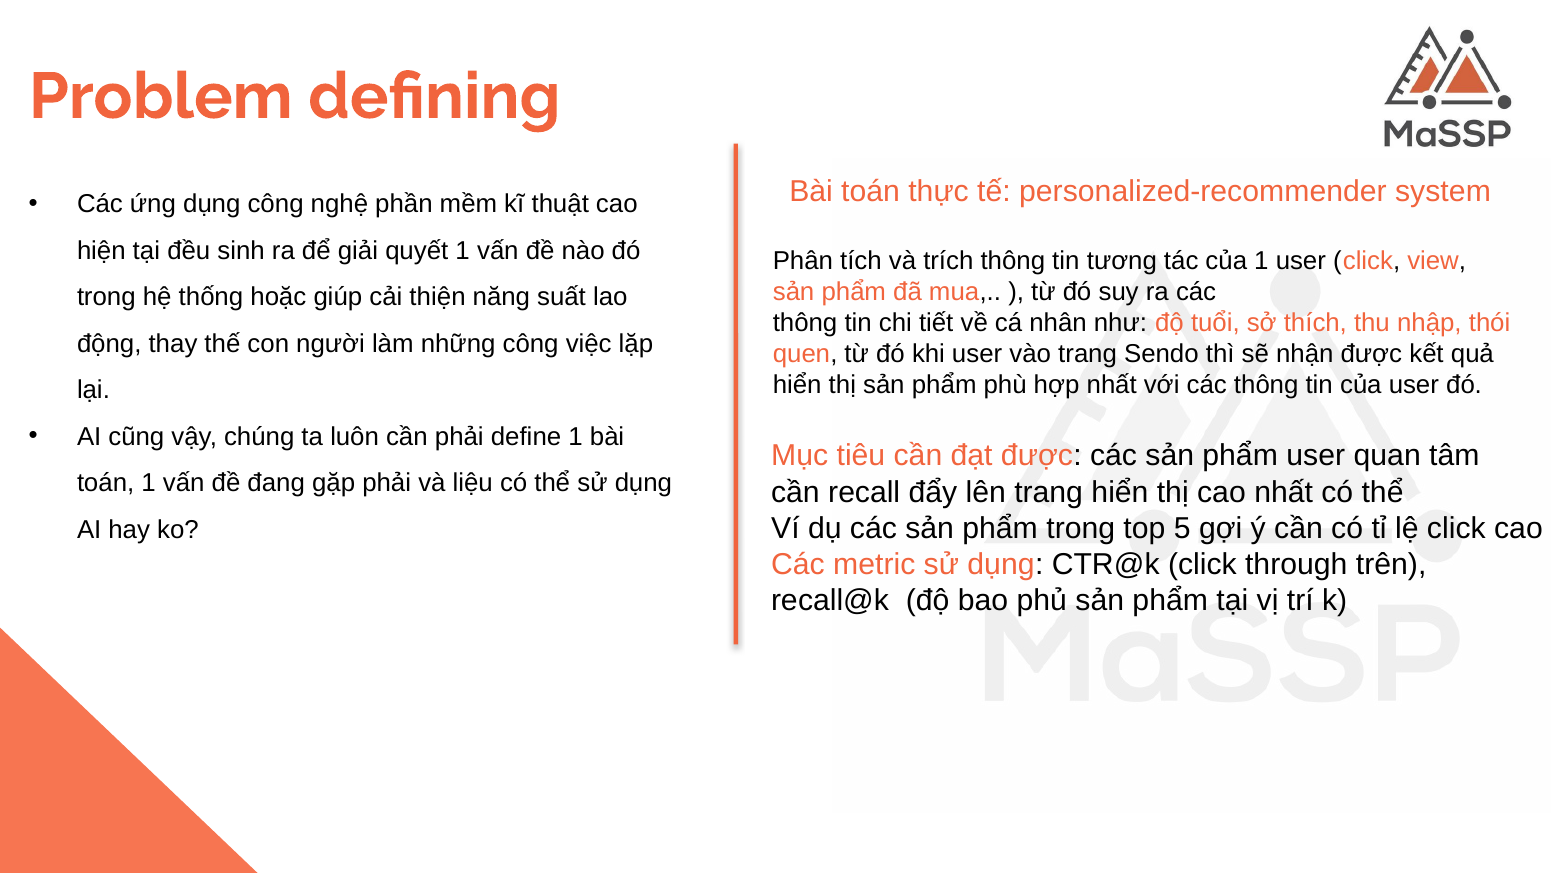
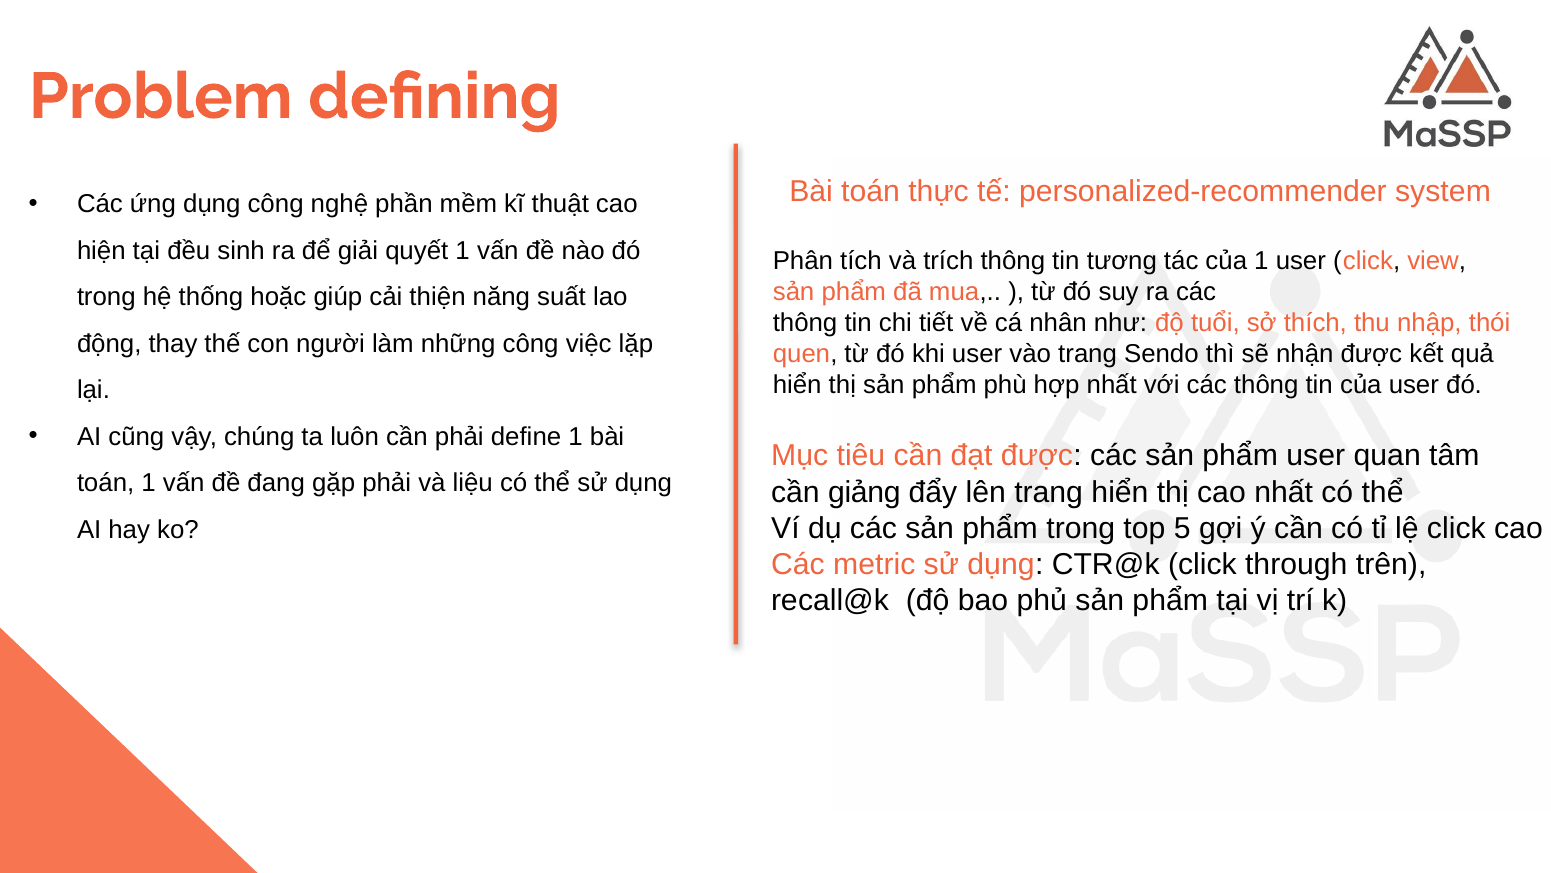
recall: recall -> giảng (864, 492)
